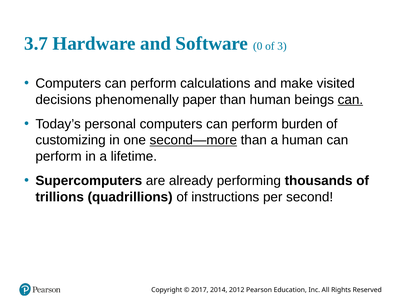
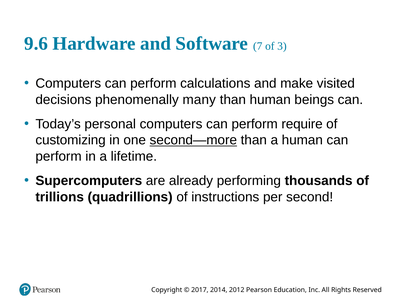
3.7: 3.7 -> 9.6 (36, 44)
0: 0 -> 7 (258, 46)
paper: paper -> many (199, 100)
can underline: present -> none (350, 100)
burden: burden -> require (302, 124)
